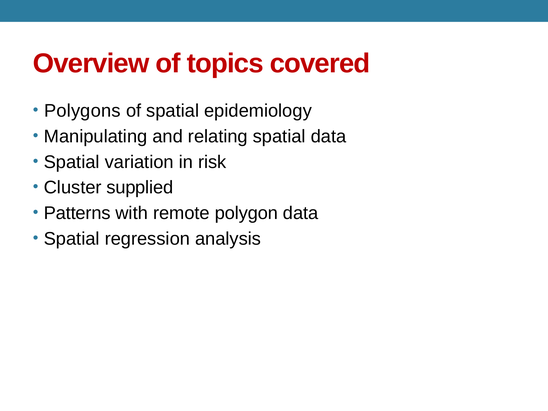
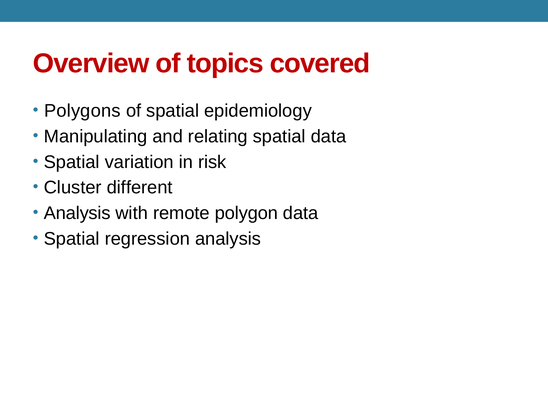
supplied: supplied -> different (140, 188)
Patterns: Patterns -> Analysis (77, 213)
